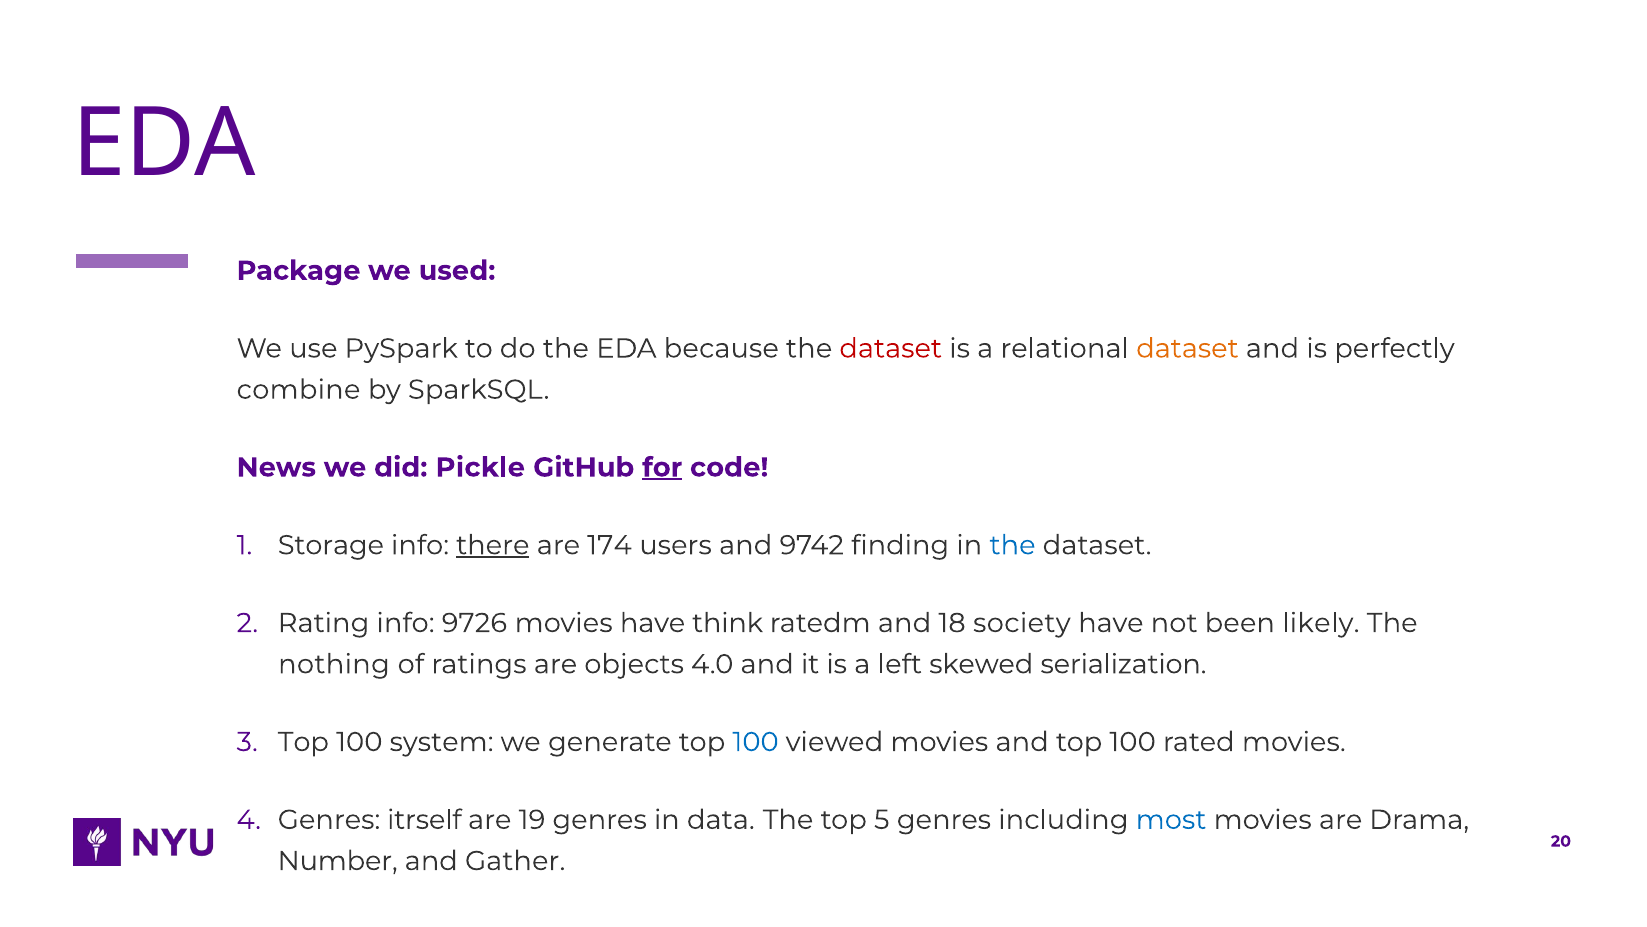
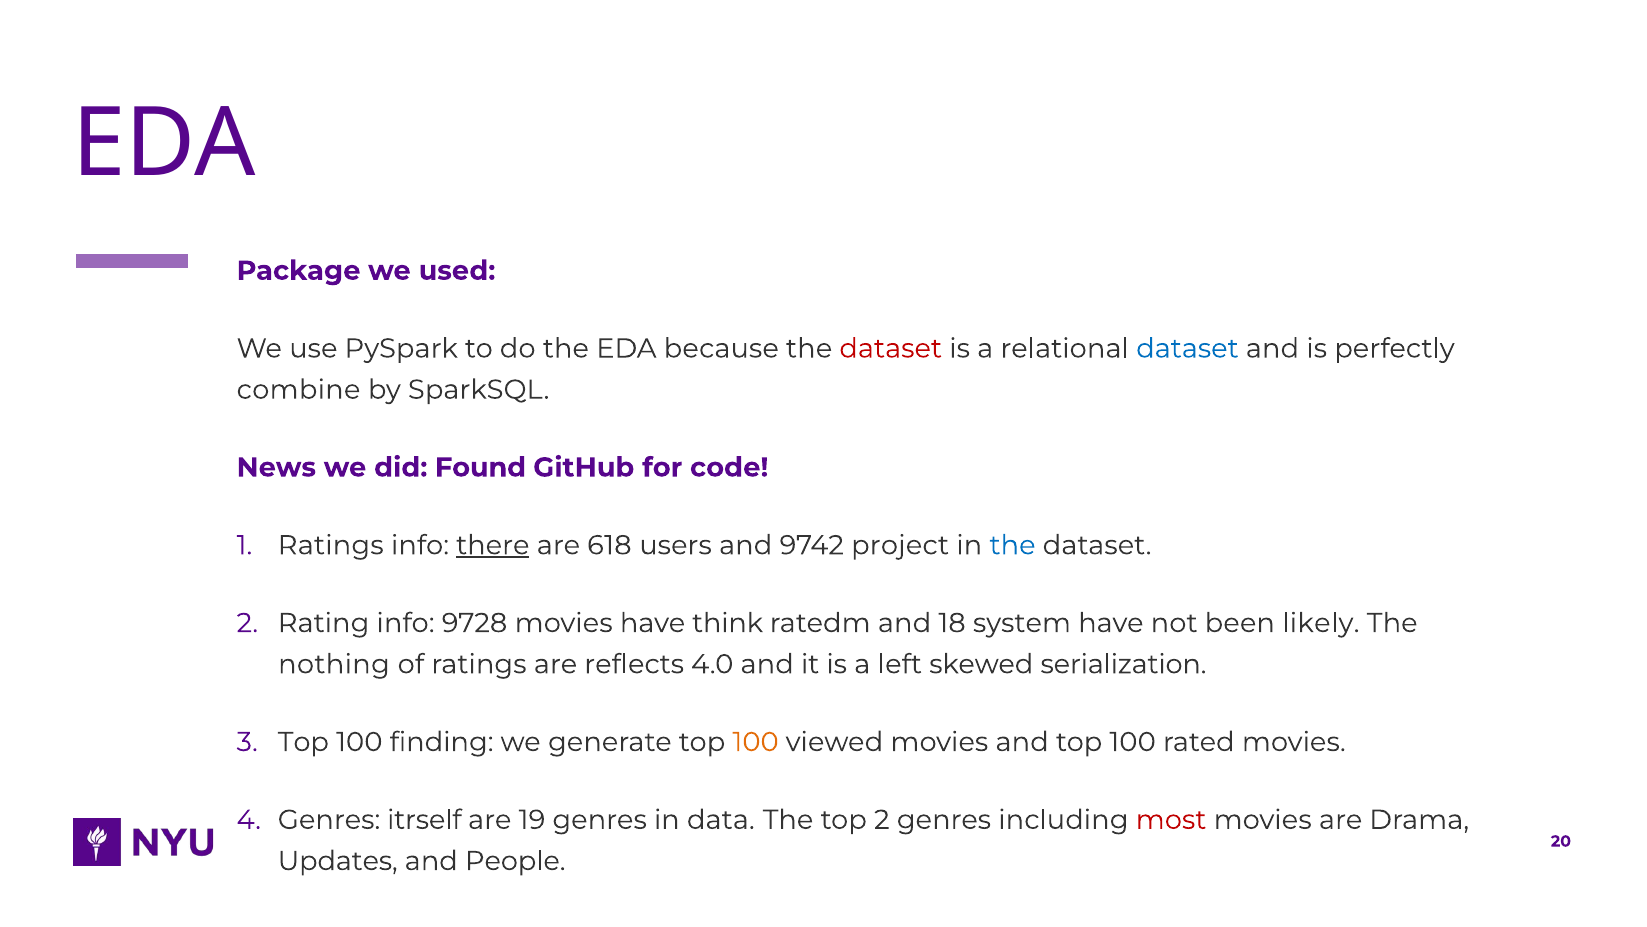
dataset colour: orange -> blue (1187, 348)
Pickle: Pickle -> Found (481, 467)
for underline: present -> none (662, 467)
Storage: Storage -> Ratings (331, 545)
174: 174 -> 618 (609, 545)
finding: finding -> project (900, 545)
9726: 9726 -> 9728 (474, 623)
society: society -> system (1022, 623)
objects: objects -> reflects (634, 664)
system: system -> finding (442, 742)
100 colour: blue -> orange (756, 742)
top 5: 5 -> 2 (882, 819)
most colour: blue -> red (1171, 819)
Number: Number -> Updates (338, 861)
Gather: Gather -> People (515, 861)
